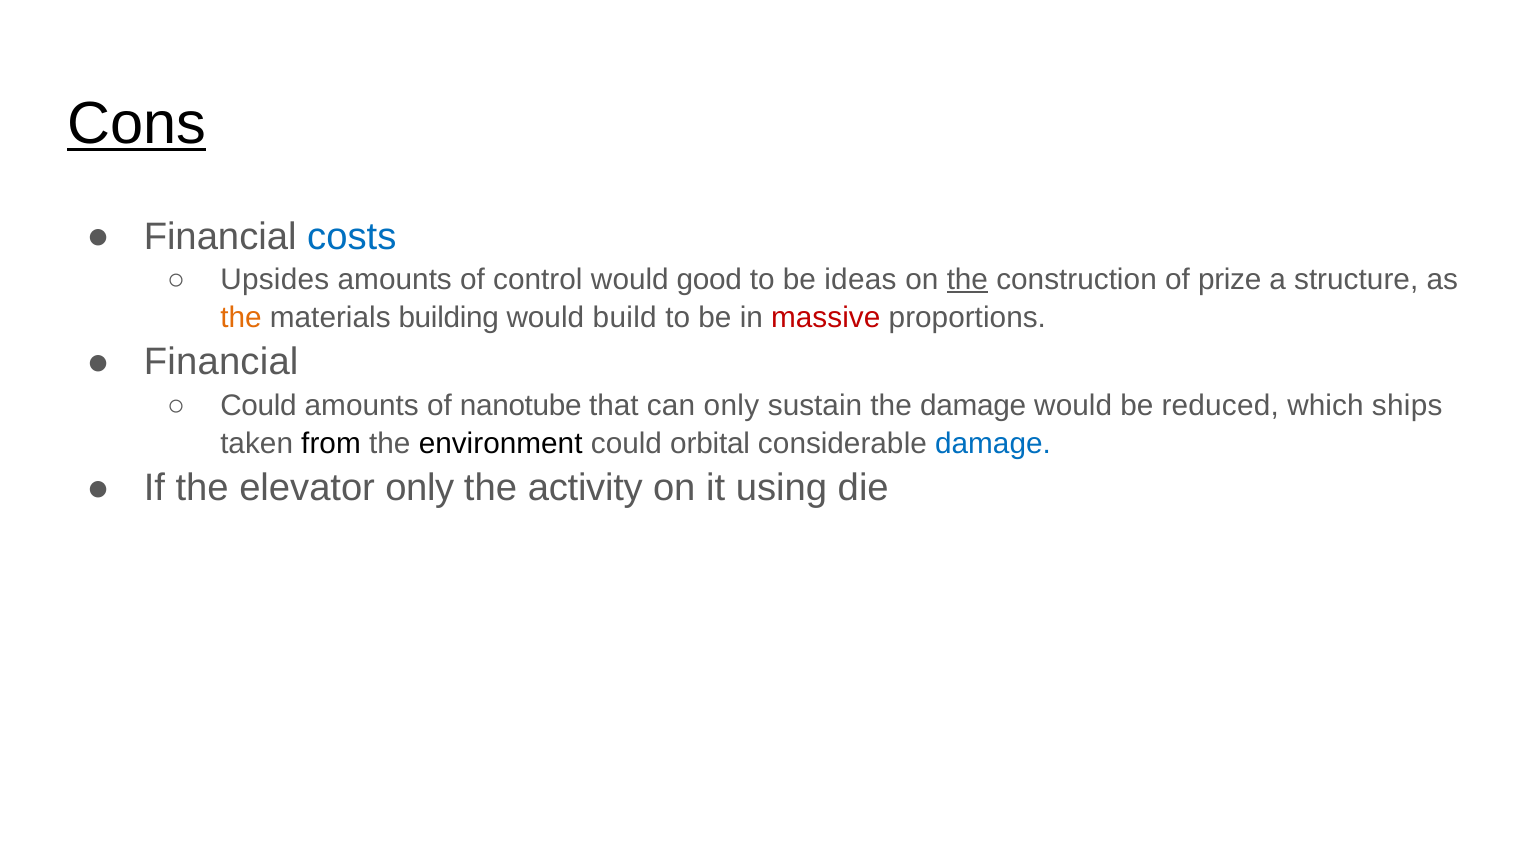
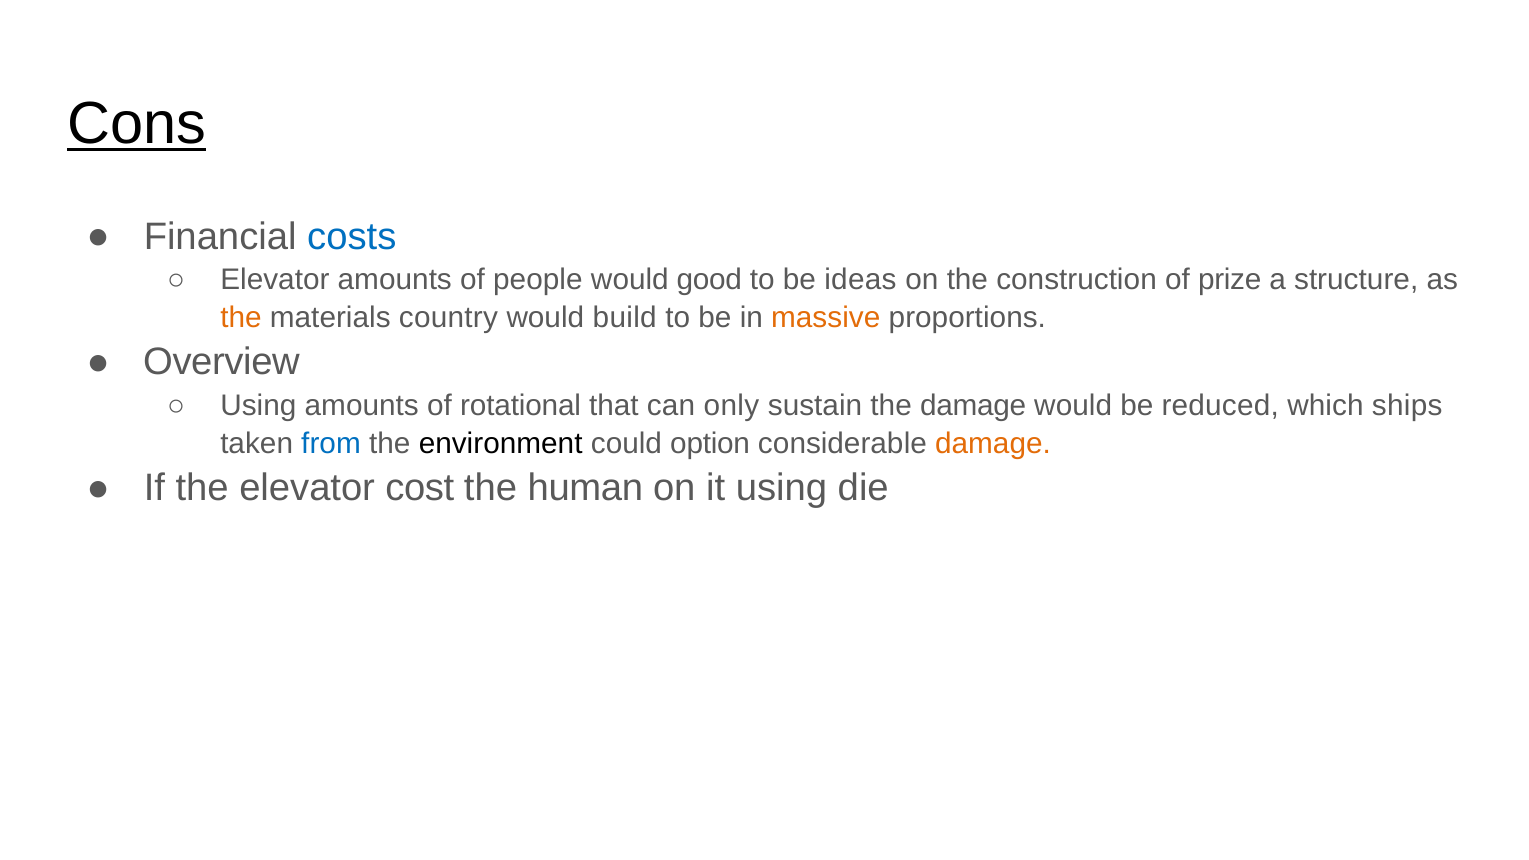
Upsides: Upsides -> Elevator (275, 279)
control: control -> people (538, 279)
the underline: present -> none (967, 279)
building: building -> country (448, 318)
massive colour: red -> orange (826, 318)
Financial: Financial -> Overview (221, 362)
Could: Could -> Using (258, 405)
nanotube: nanotube -> rotational (521, 405)
from colour: black -> blue (331, 444)
orbital: orbital -> option (710, 444)
damage colour: blue -> orange (993, 444)
elevator only: only -> cost (420, 488)
activity: activity -> human (585, 488)
